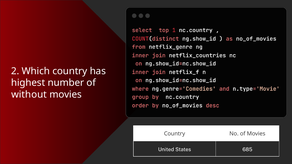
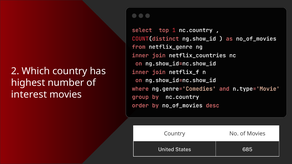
without: without -> interest (29, 95)
